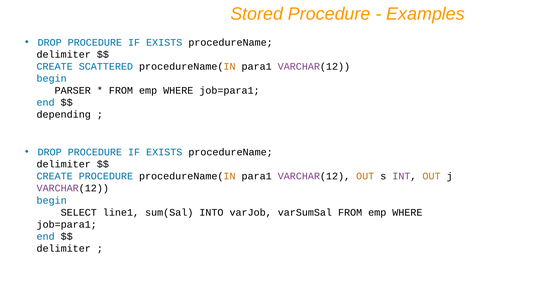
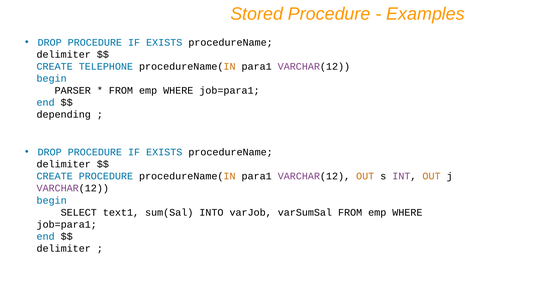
SCATTERED: SCATTERED -> TELEPHONE (106, 67)
line1: line1 -> text1 (121, 213)
